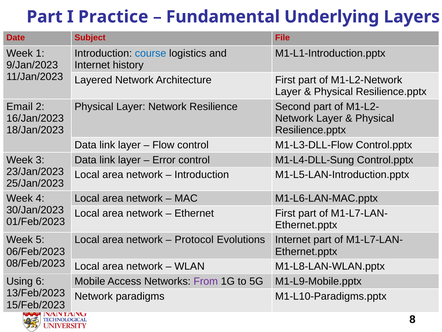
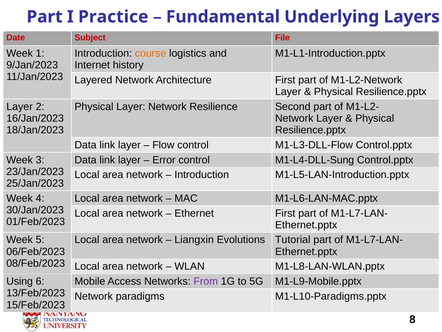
course colour: blue -> orange (151, 53)
Email: Email -> Layer (20, 106)
Protocol: Protocol -> Liangxin (194, 240)
Internet: Internet -> Tutorial (293, 240)
